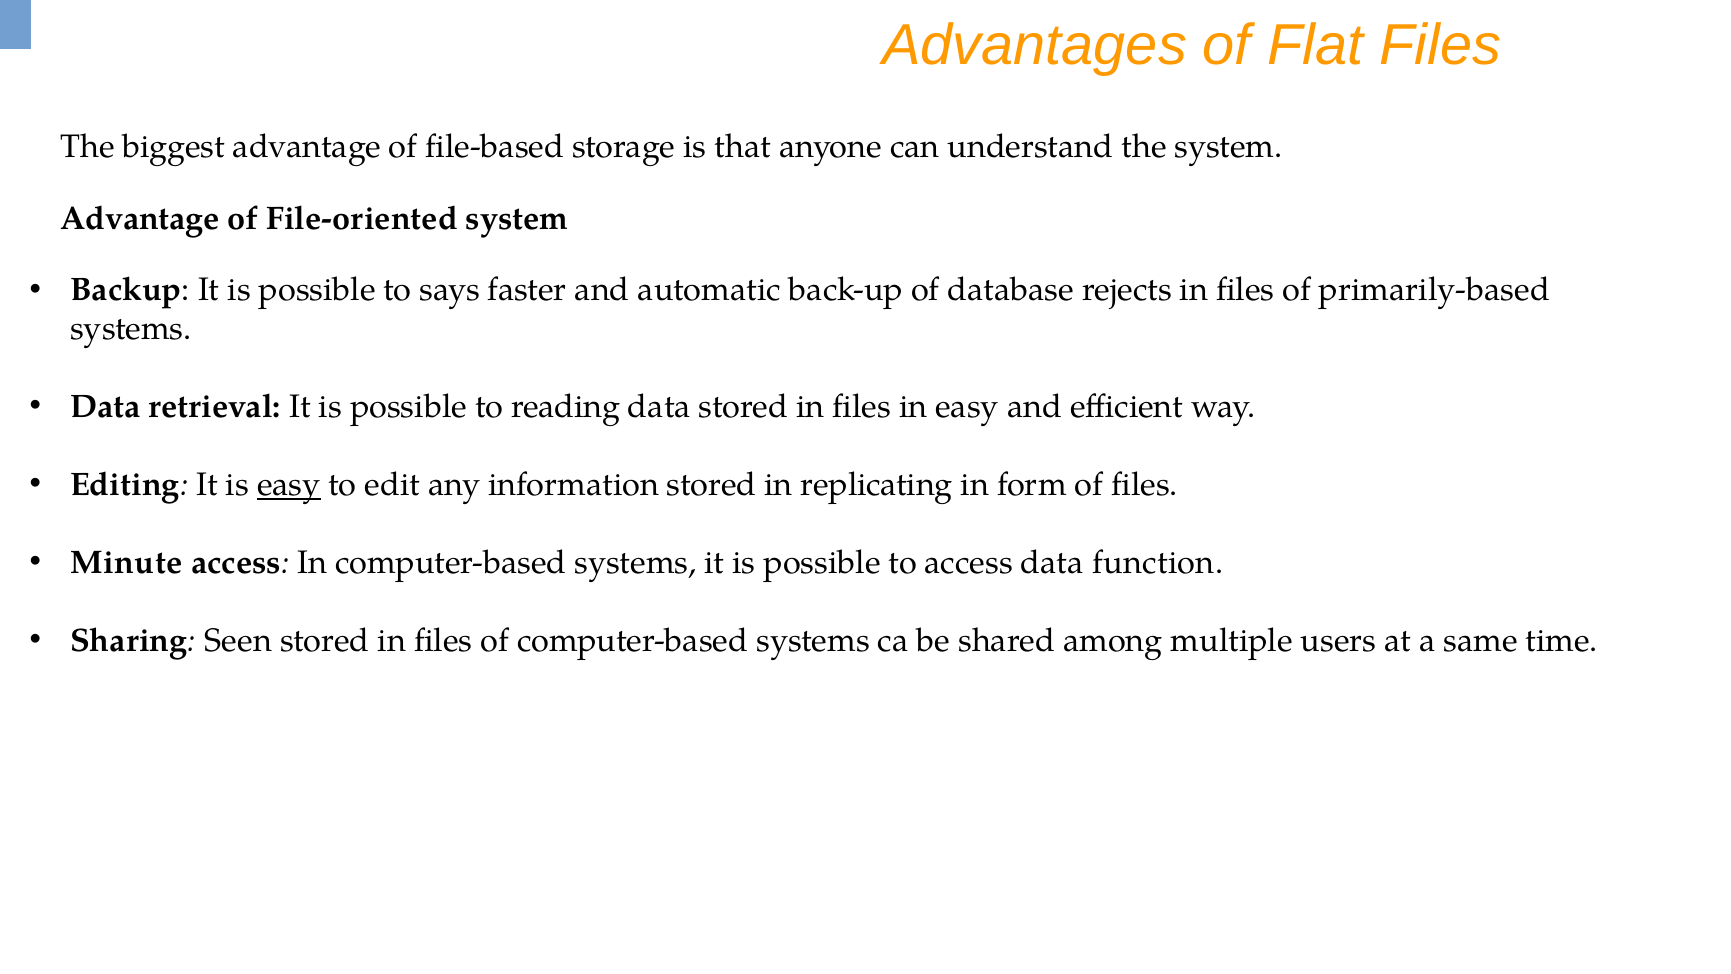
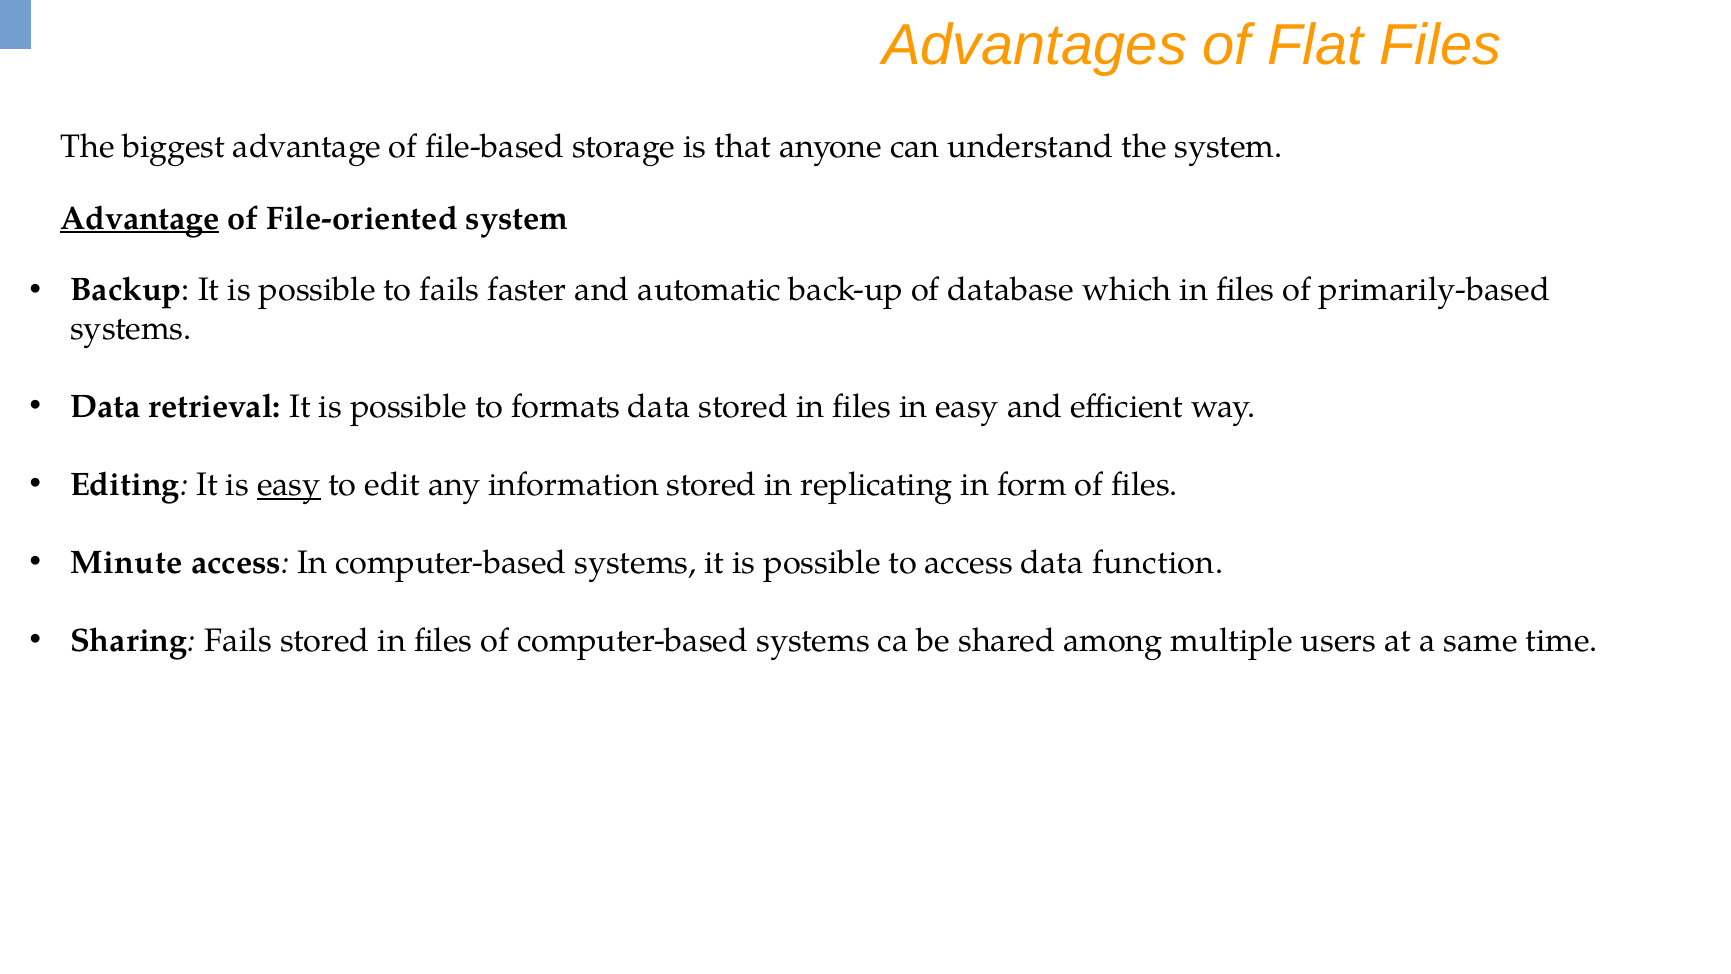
Advantage underline: none -> present (140, 218)
to says: says -> fails (450, 290)
rejects: rejects -> which (1127, 290)
reading: reading -> formats (566, 407)
Sharing Seen: Seen -> Fails (238, 641)
